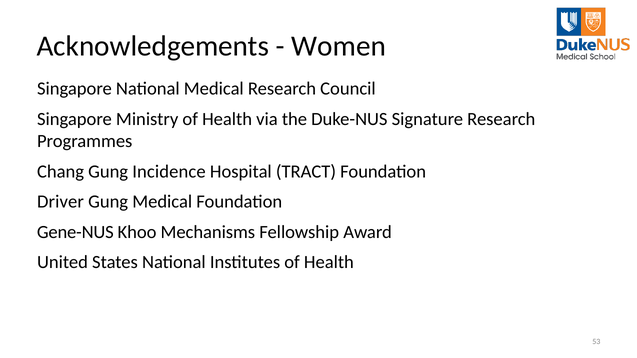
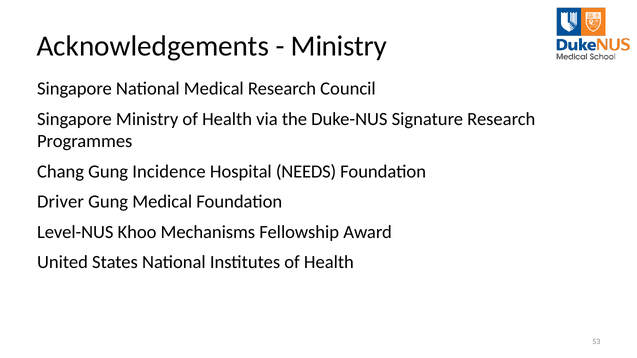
Women: Women -> Ministry (339, 46)
TRACT: TRACT -> NEEDS (306, 172)
Gene-NUS: Gene-NUS -> Level-NUS (75, 232)
